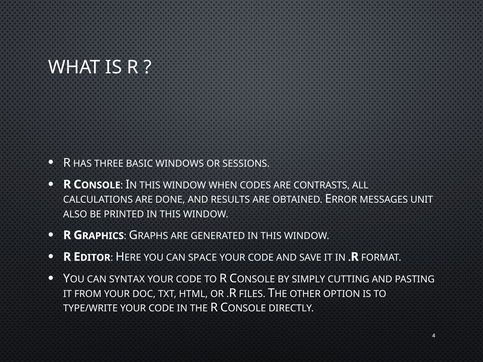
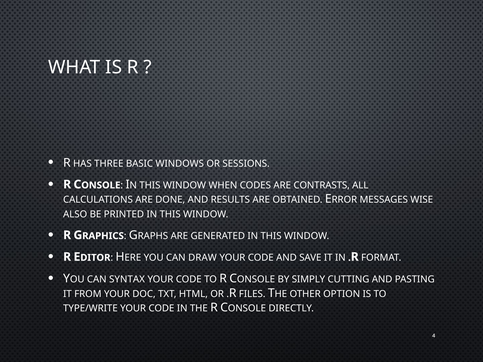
UNIT: UNIT -> WISE (422, 200)
SPACE: SPACE -> DRAW (203, 258)
